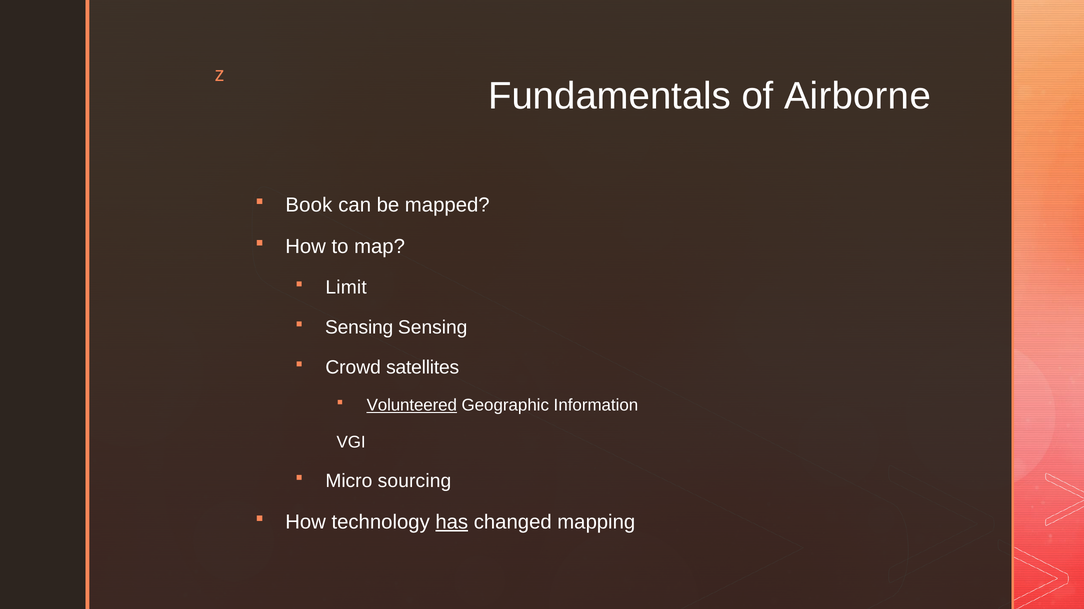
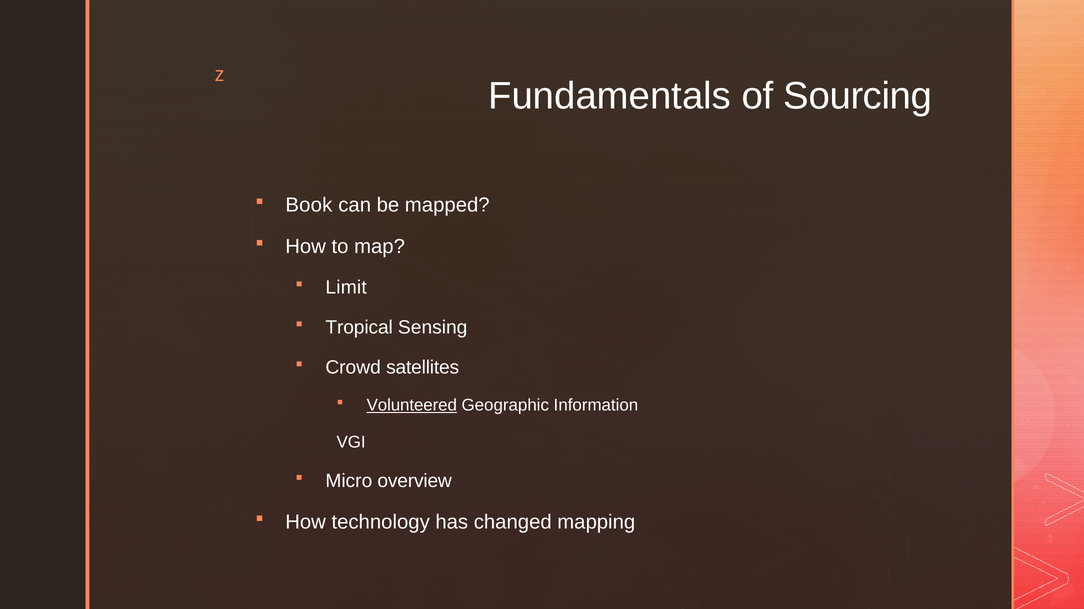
Airborne: Airborne -> Sourcing (858, 96)
Sensing: Sensing -> Tropical (359, 328)
sourcing: sourcing -> overview (415, 482)
has underline: present -> none (452, 523)
